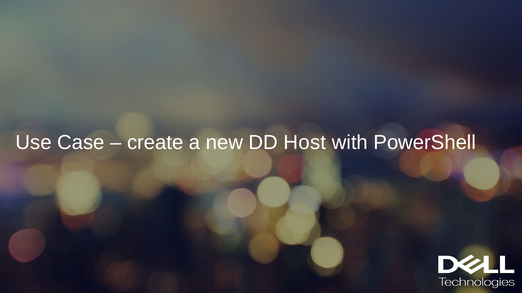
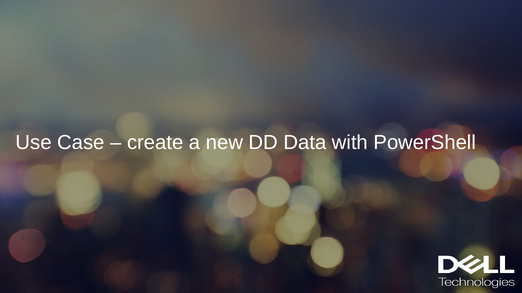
Host: Host -> Data (305, 143)
